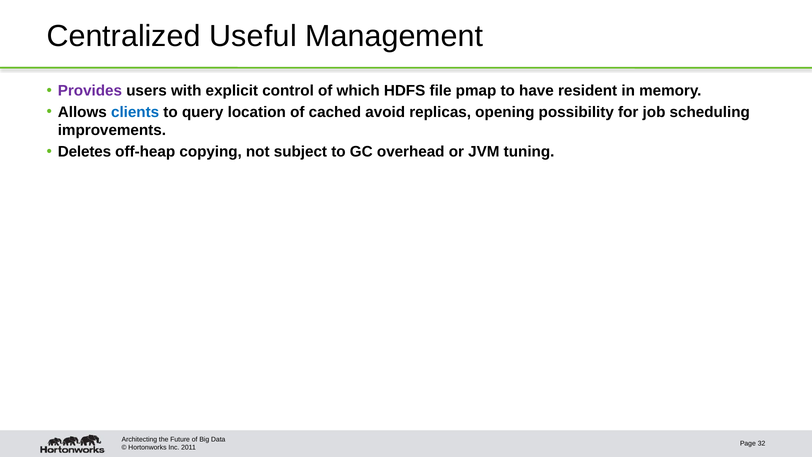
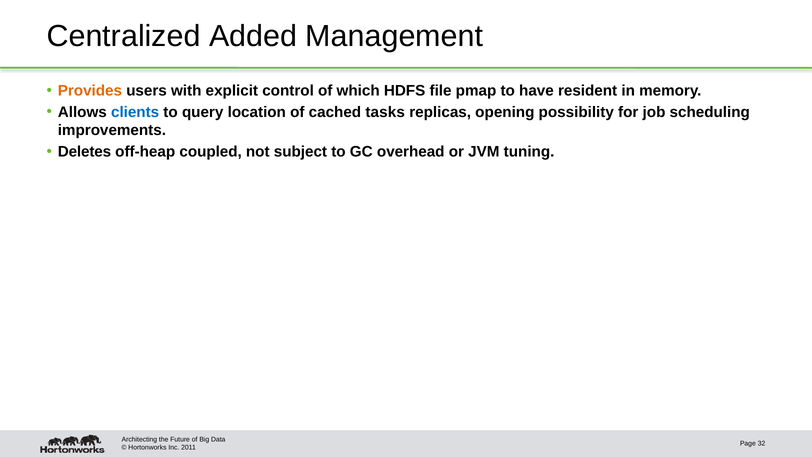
Useful: Useful -> Added (253, 36)
Provides colour: purple -> orange (90, 91)
avoid: avoid -> tasks (385, 112)
copying: copying -> coupled (211, 152)
